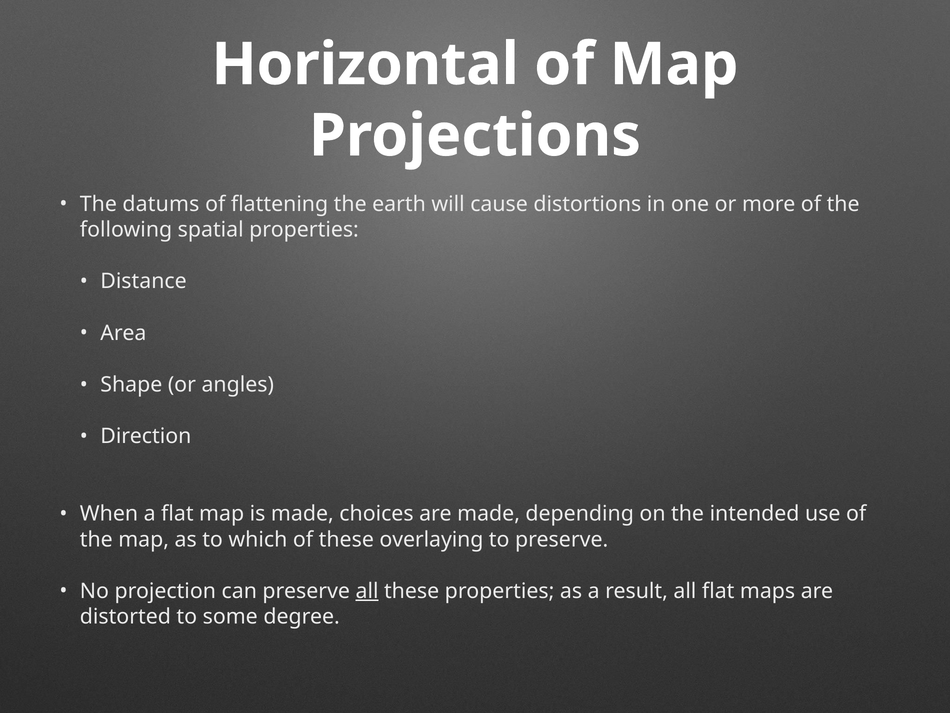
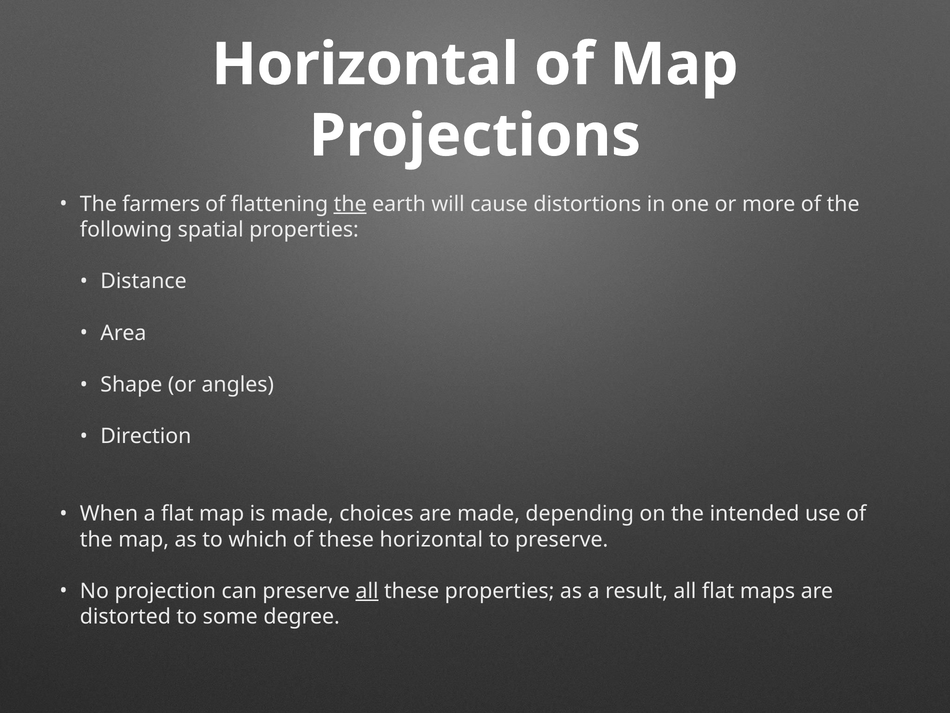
datums: datums -> farmers (161, 204)
the underline: none -> present (350, 204)
these overlaying: overlaying -> horizontal (431, 539)
